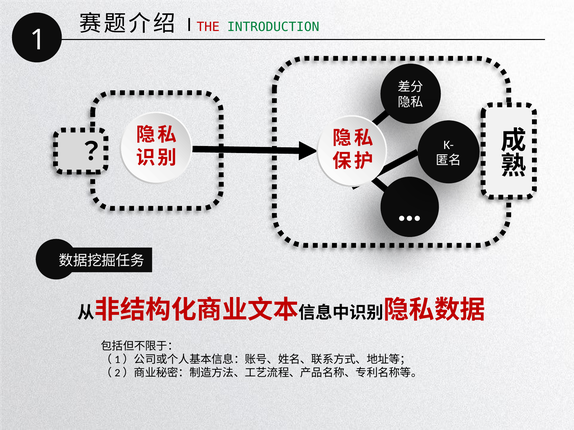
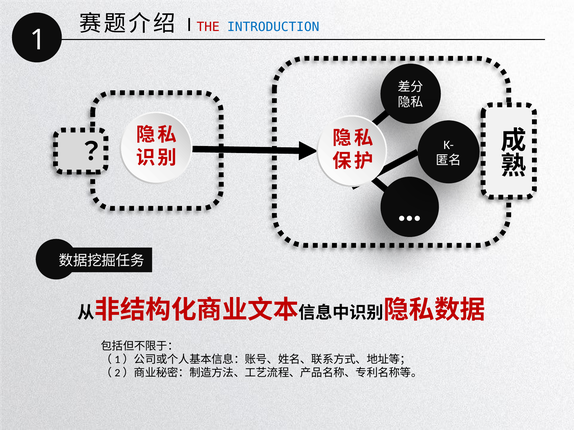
INTRODUCTION colour: green -> blue (273, 27)
